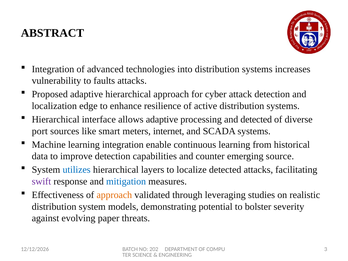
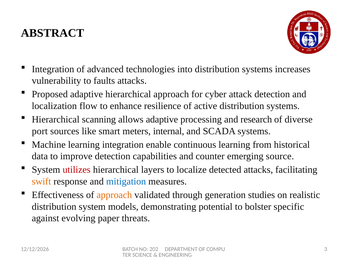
edge: edge -> flow (88, 106)
interface: interface -> scanning (99, 119)
and detected: detected -> research (256, 119)
internet: internet -> internal (169, 131)
utilizes colour: blue -> red (77, 170)
swift colour: purple -> orange (41, 181)
leveraging: leveraging -> generation (225, 195)
severity: severity -> specific (289, 207)
